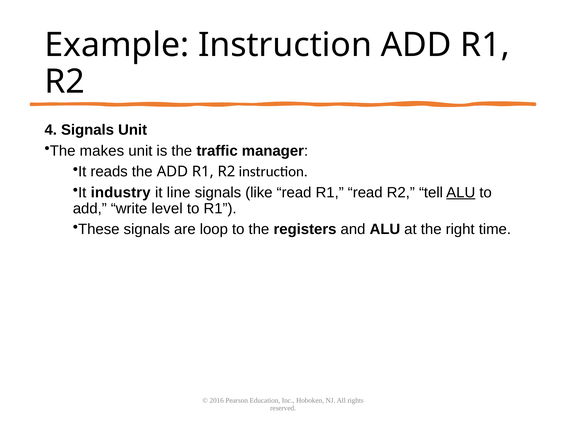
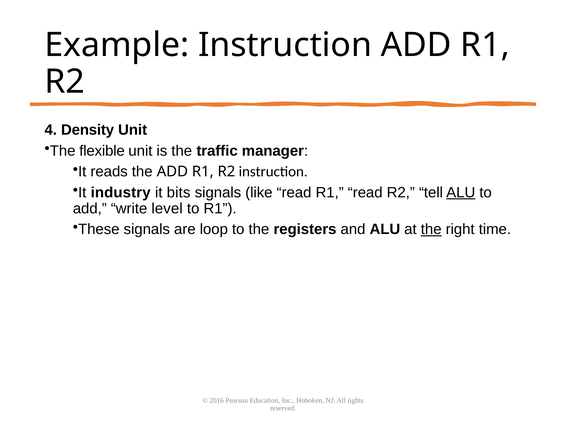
4 Signals: Signals -> Density (88, 130)
makes: makes -> flexible (102, 151)
line: line -> bits (179, 193)
the underline: none -> present (431, 230)
